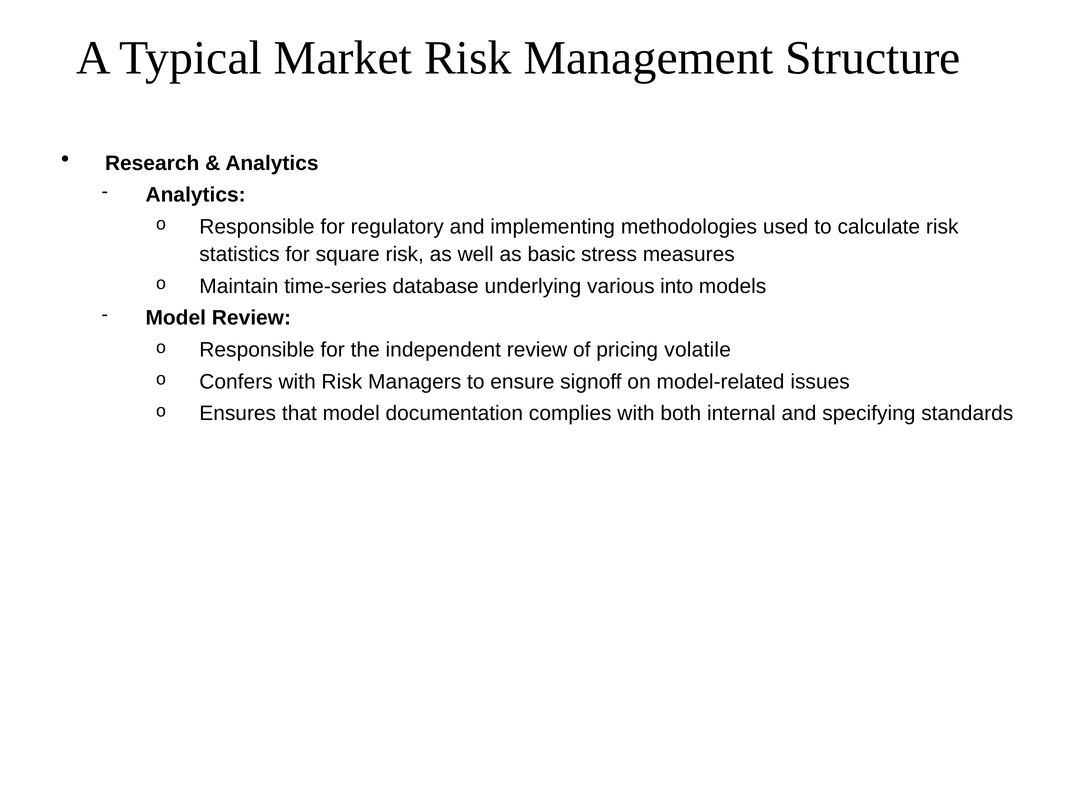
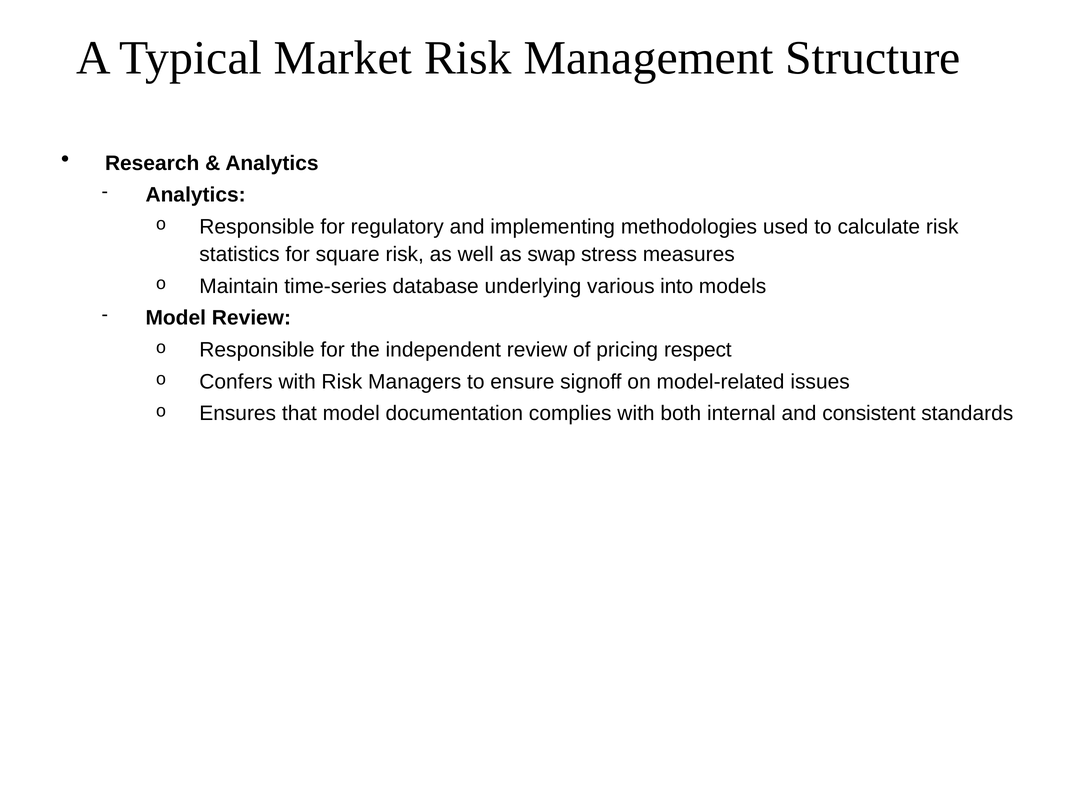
basic: basic -> swap (552, 254)
volatile: volatile -> respect (698, 350)
specifying: specifying -> consistent (869, 413)
